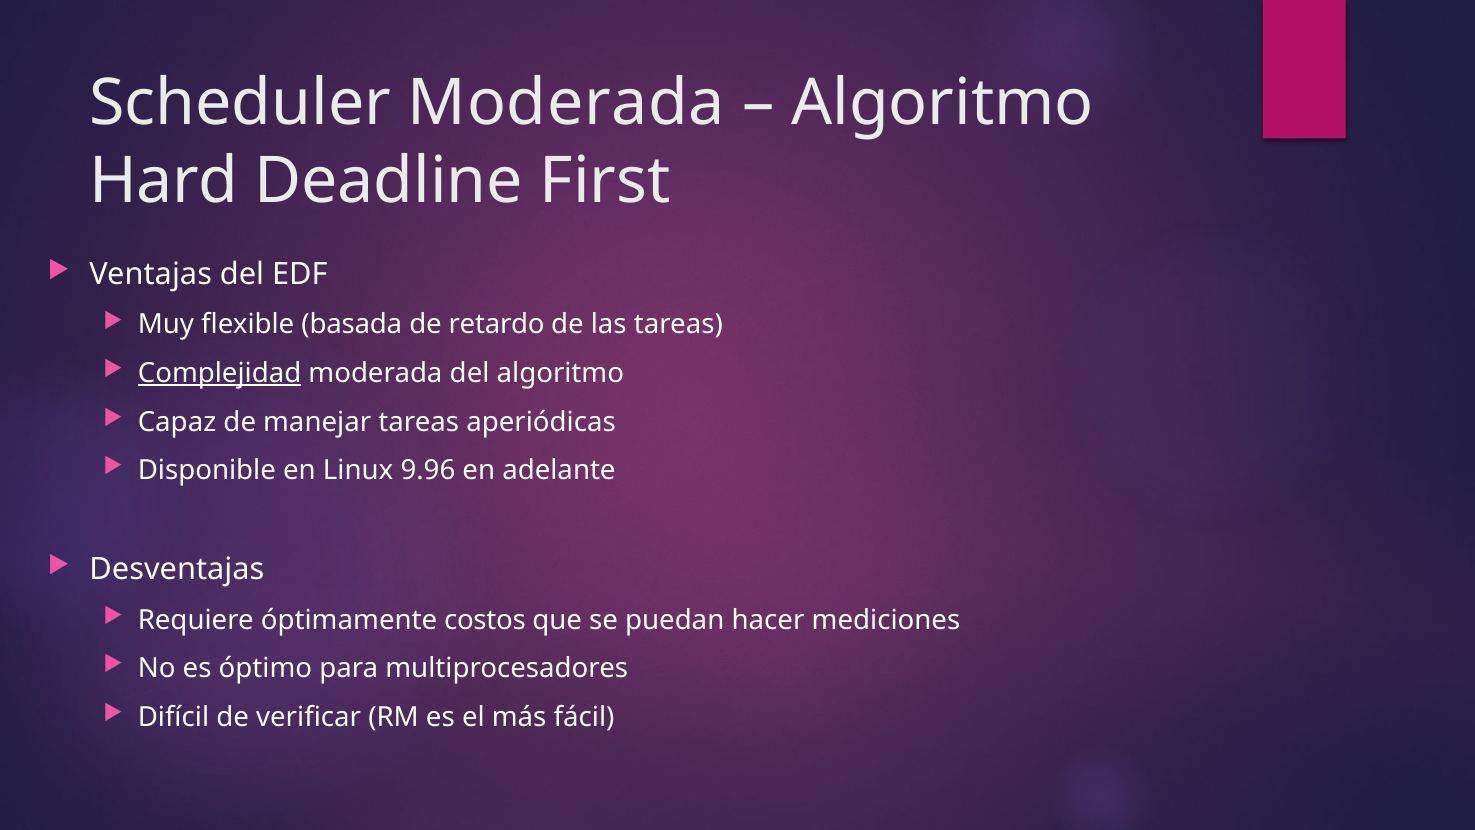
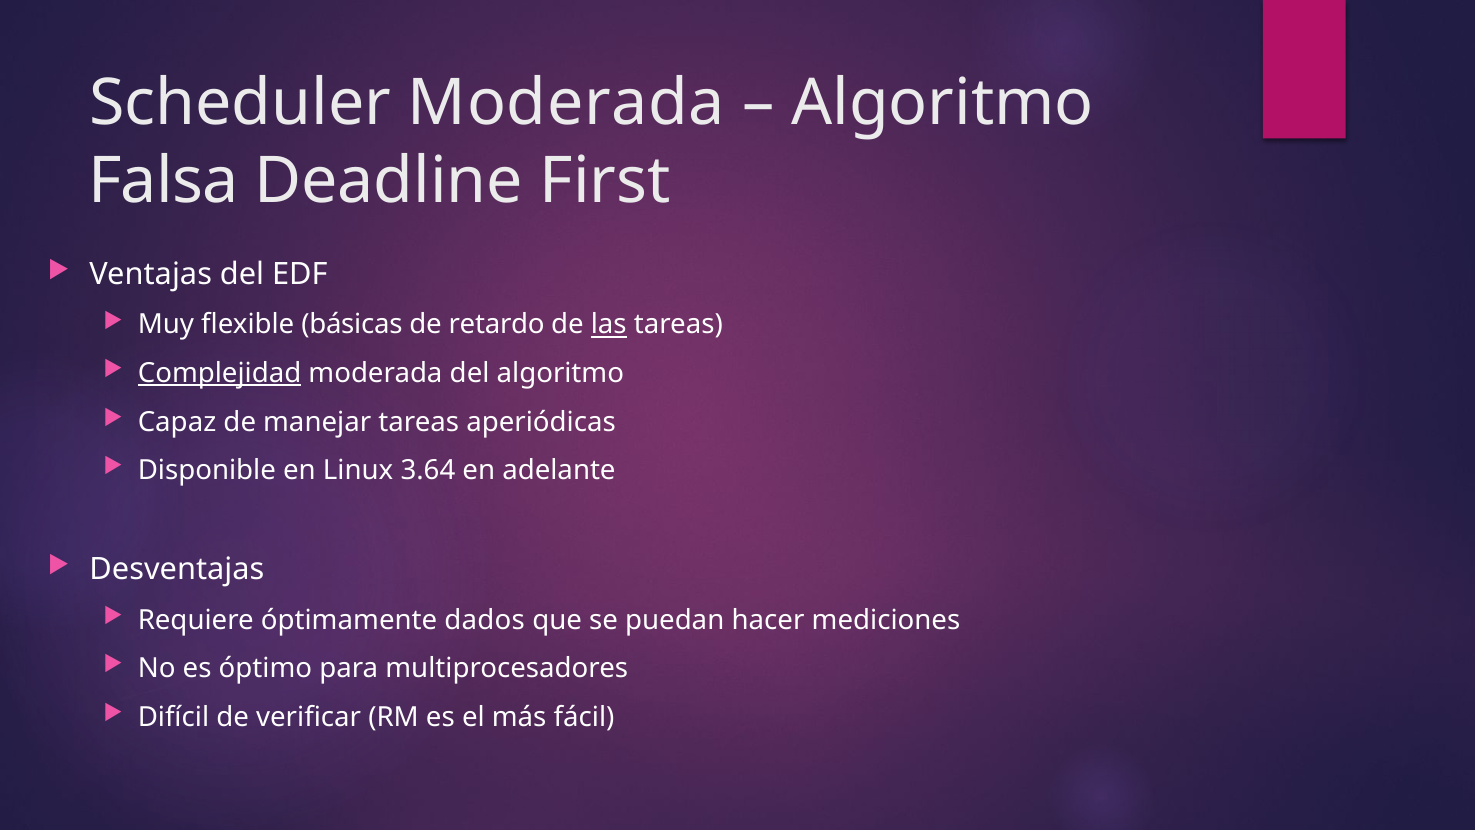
Hard: Hard -> Falsa (164, 181)
basada: basada -> básicas (352, 325)
las underline: none -> present (609, 325)
9.96: 9.96 -> 3.64 (428, 470)
costos: costos -> dados (485, 620)
